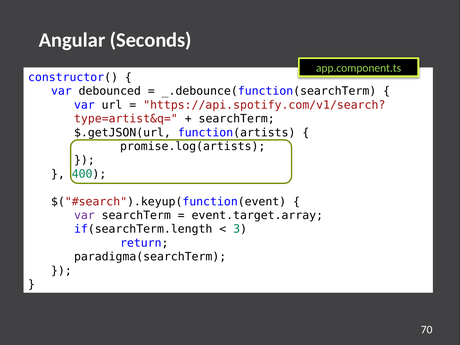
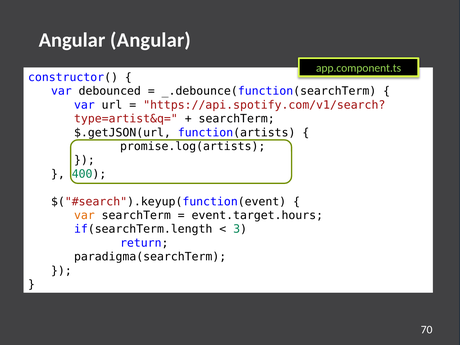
Angular Seconds: Seconds -> Angular (151, 40)
var colour: purple -> orange (84, 215)
event.target.array: event.target.array -> event.target.hours (257, 215)
